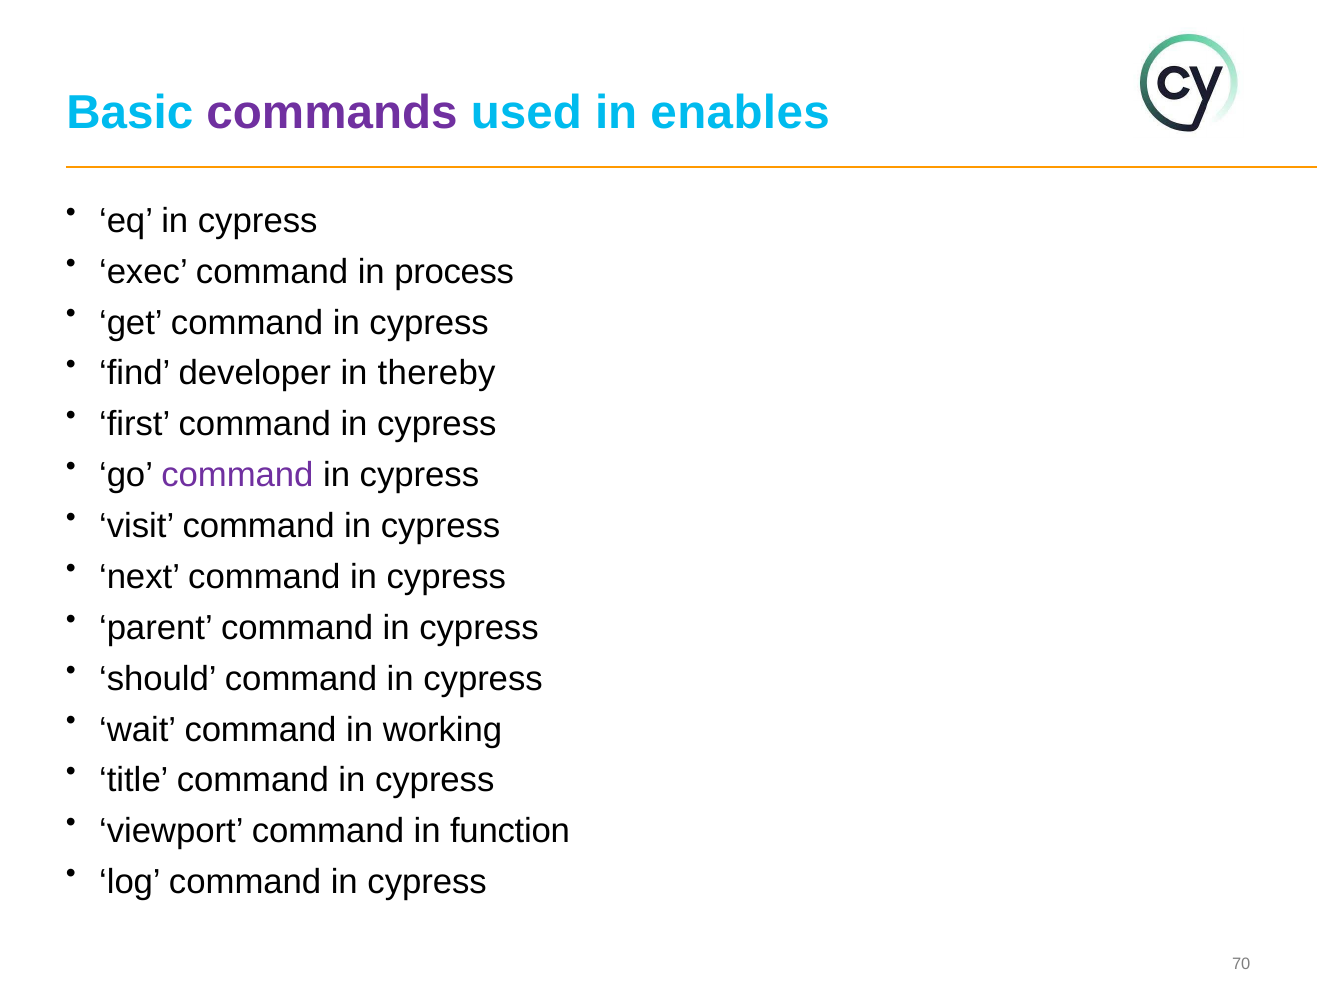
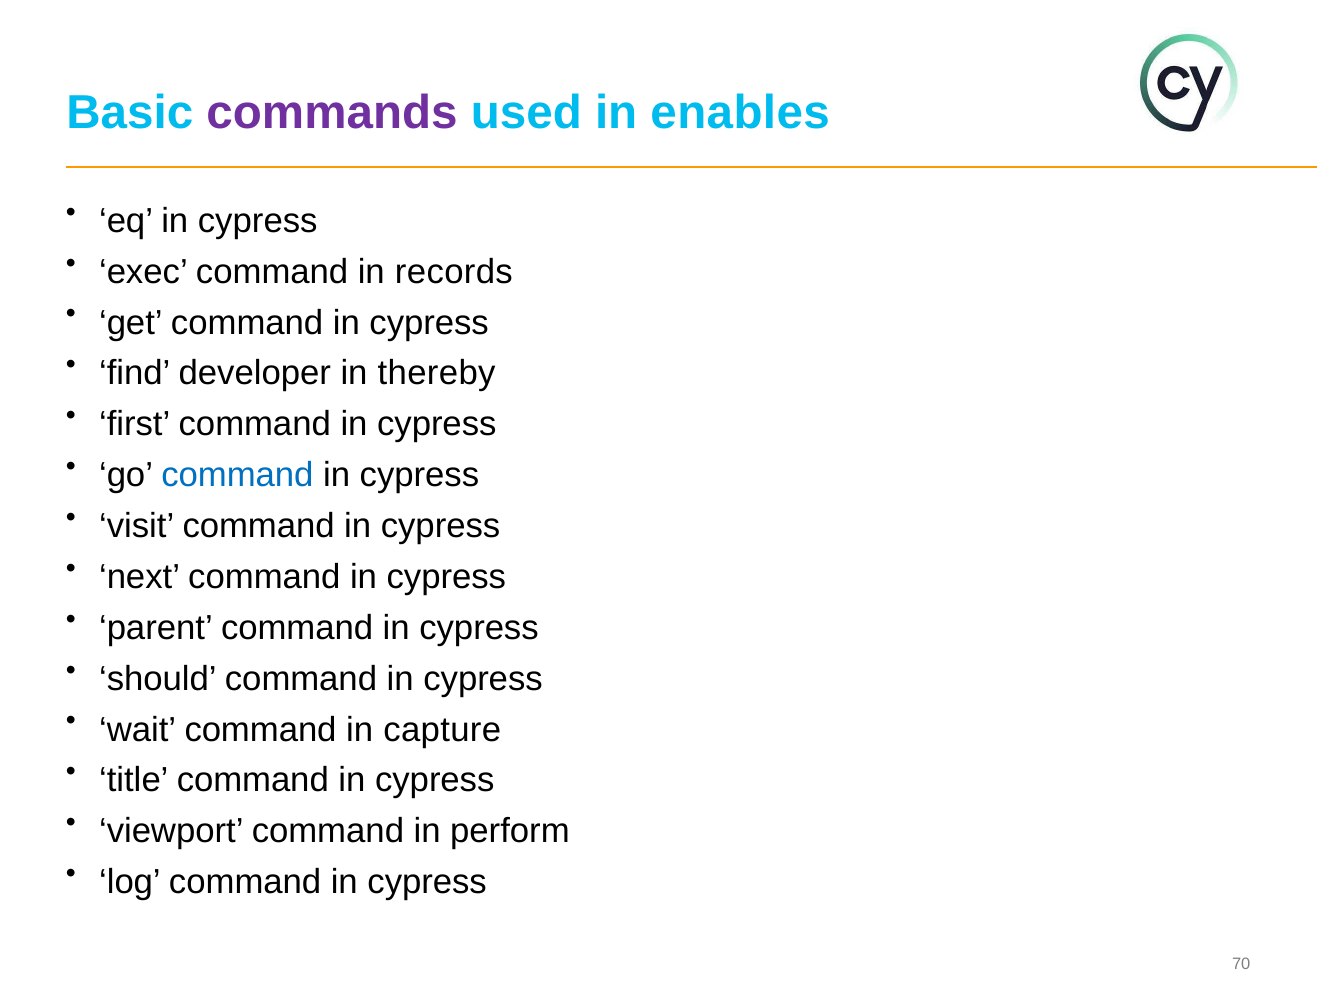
process: process -> records (454, 272)
command colour: purple -> blue (237, 475)
working: working -> capture (442, 729)
function: function -> perform (510, 831)
